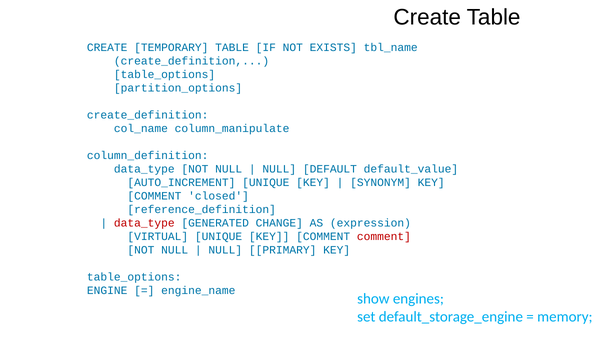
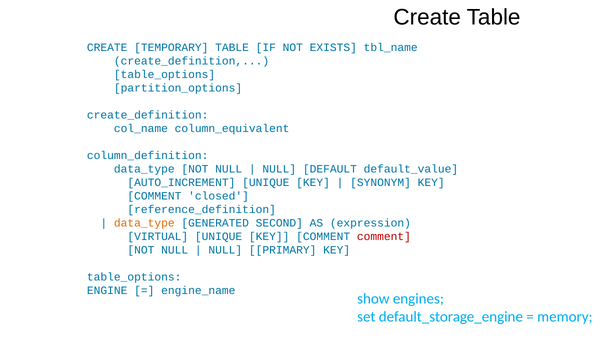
column_manipulate: column_manipulate -> column_equivalent (232, 128)
data_type colour: red -> orange (144, 223)
CHANGE: CHANGE -> SECOND (279, 223)
